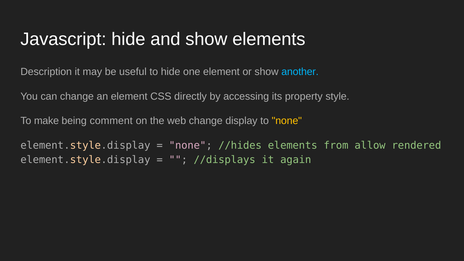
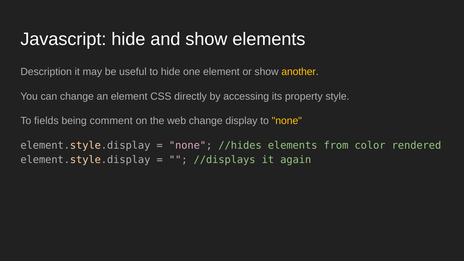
another colour: light blue -> yellow (300, 72)
make: make -> fields (46, 121)
allow: allow -> color (370, 145)
